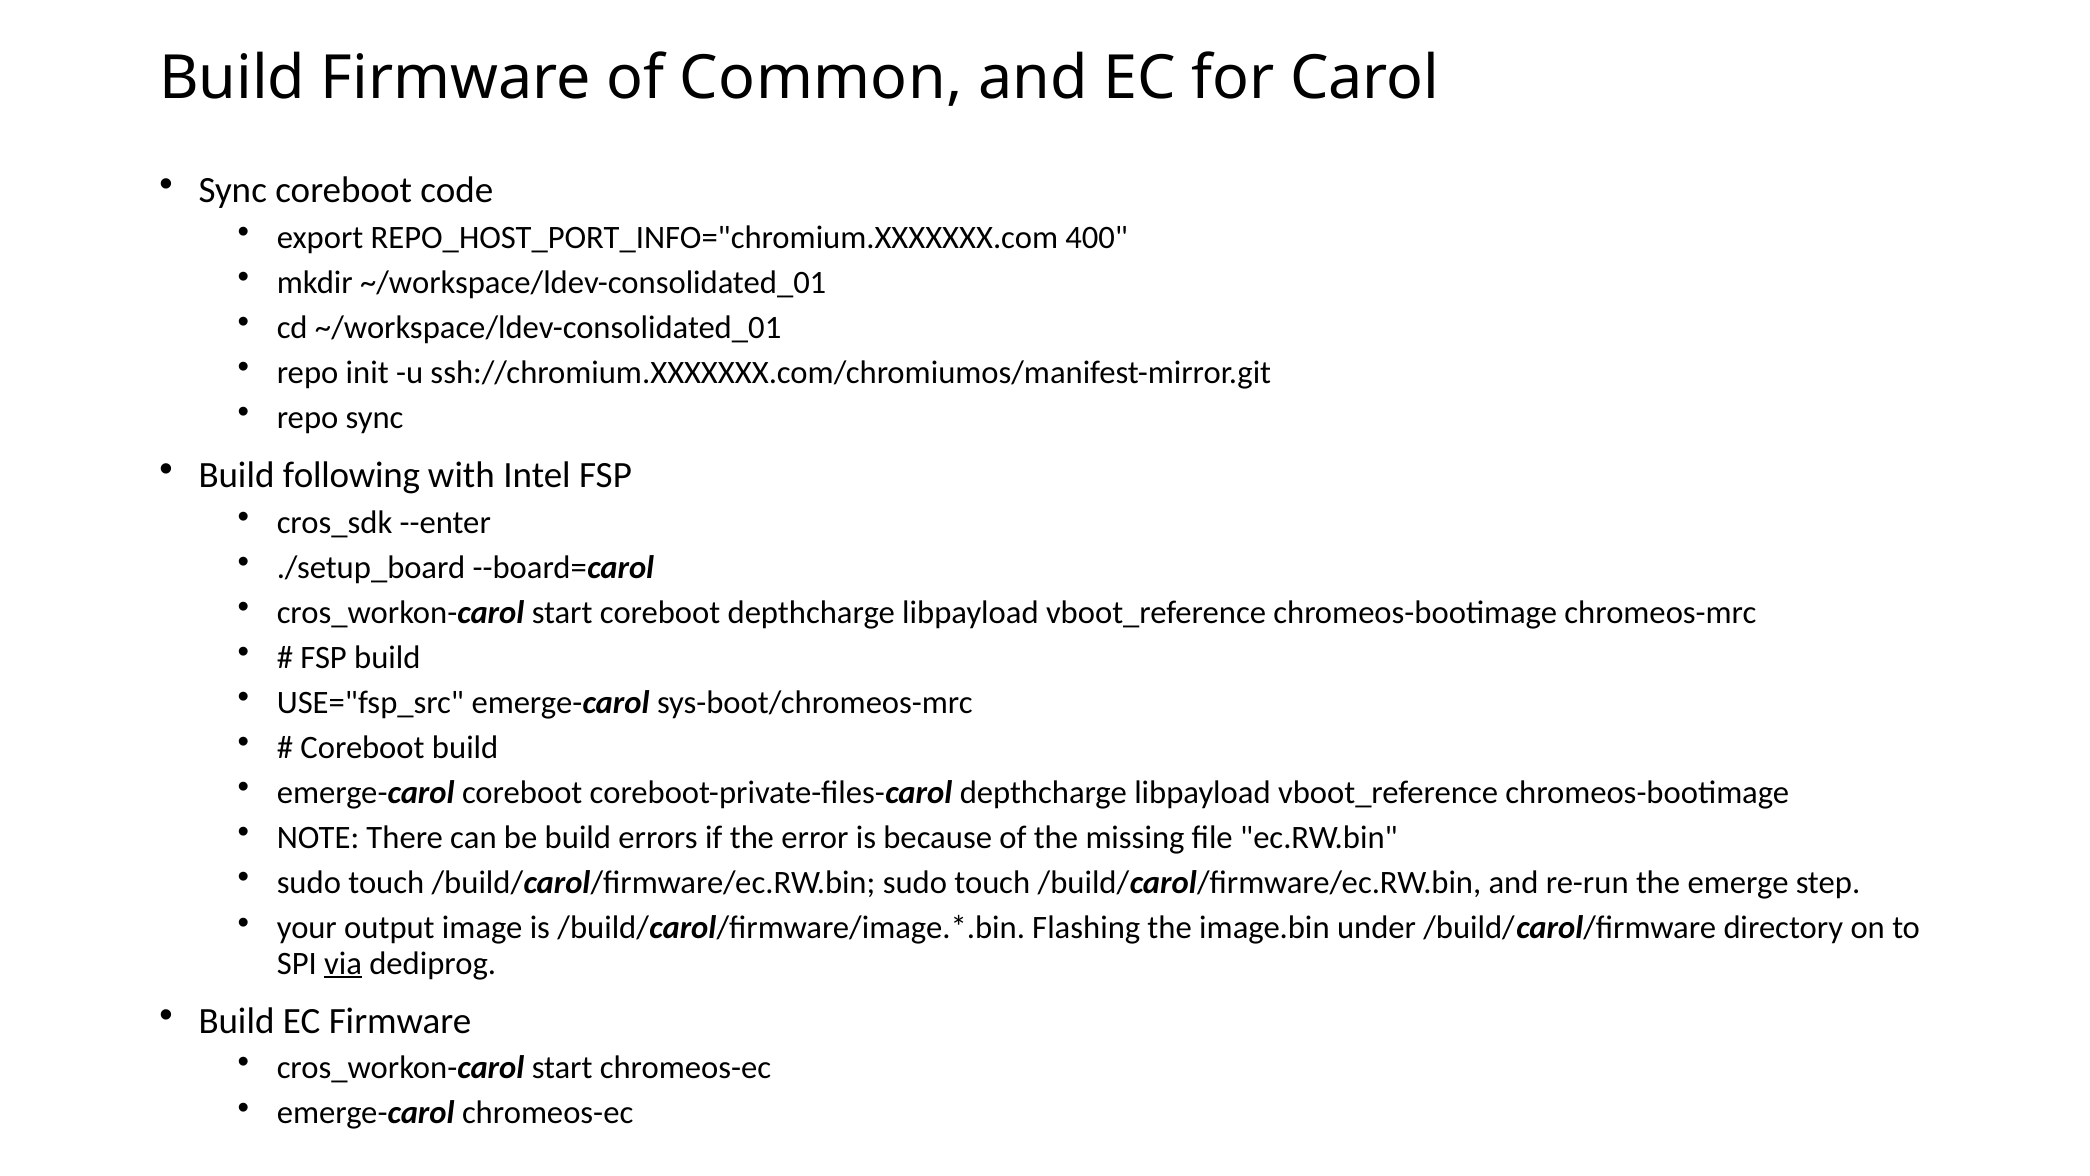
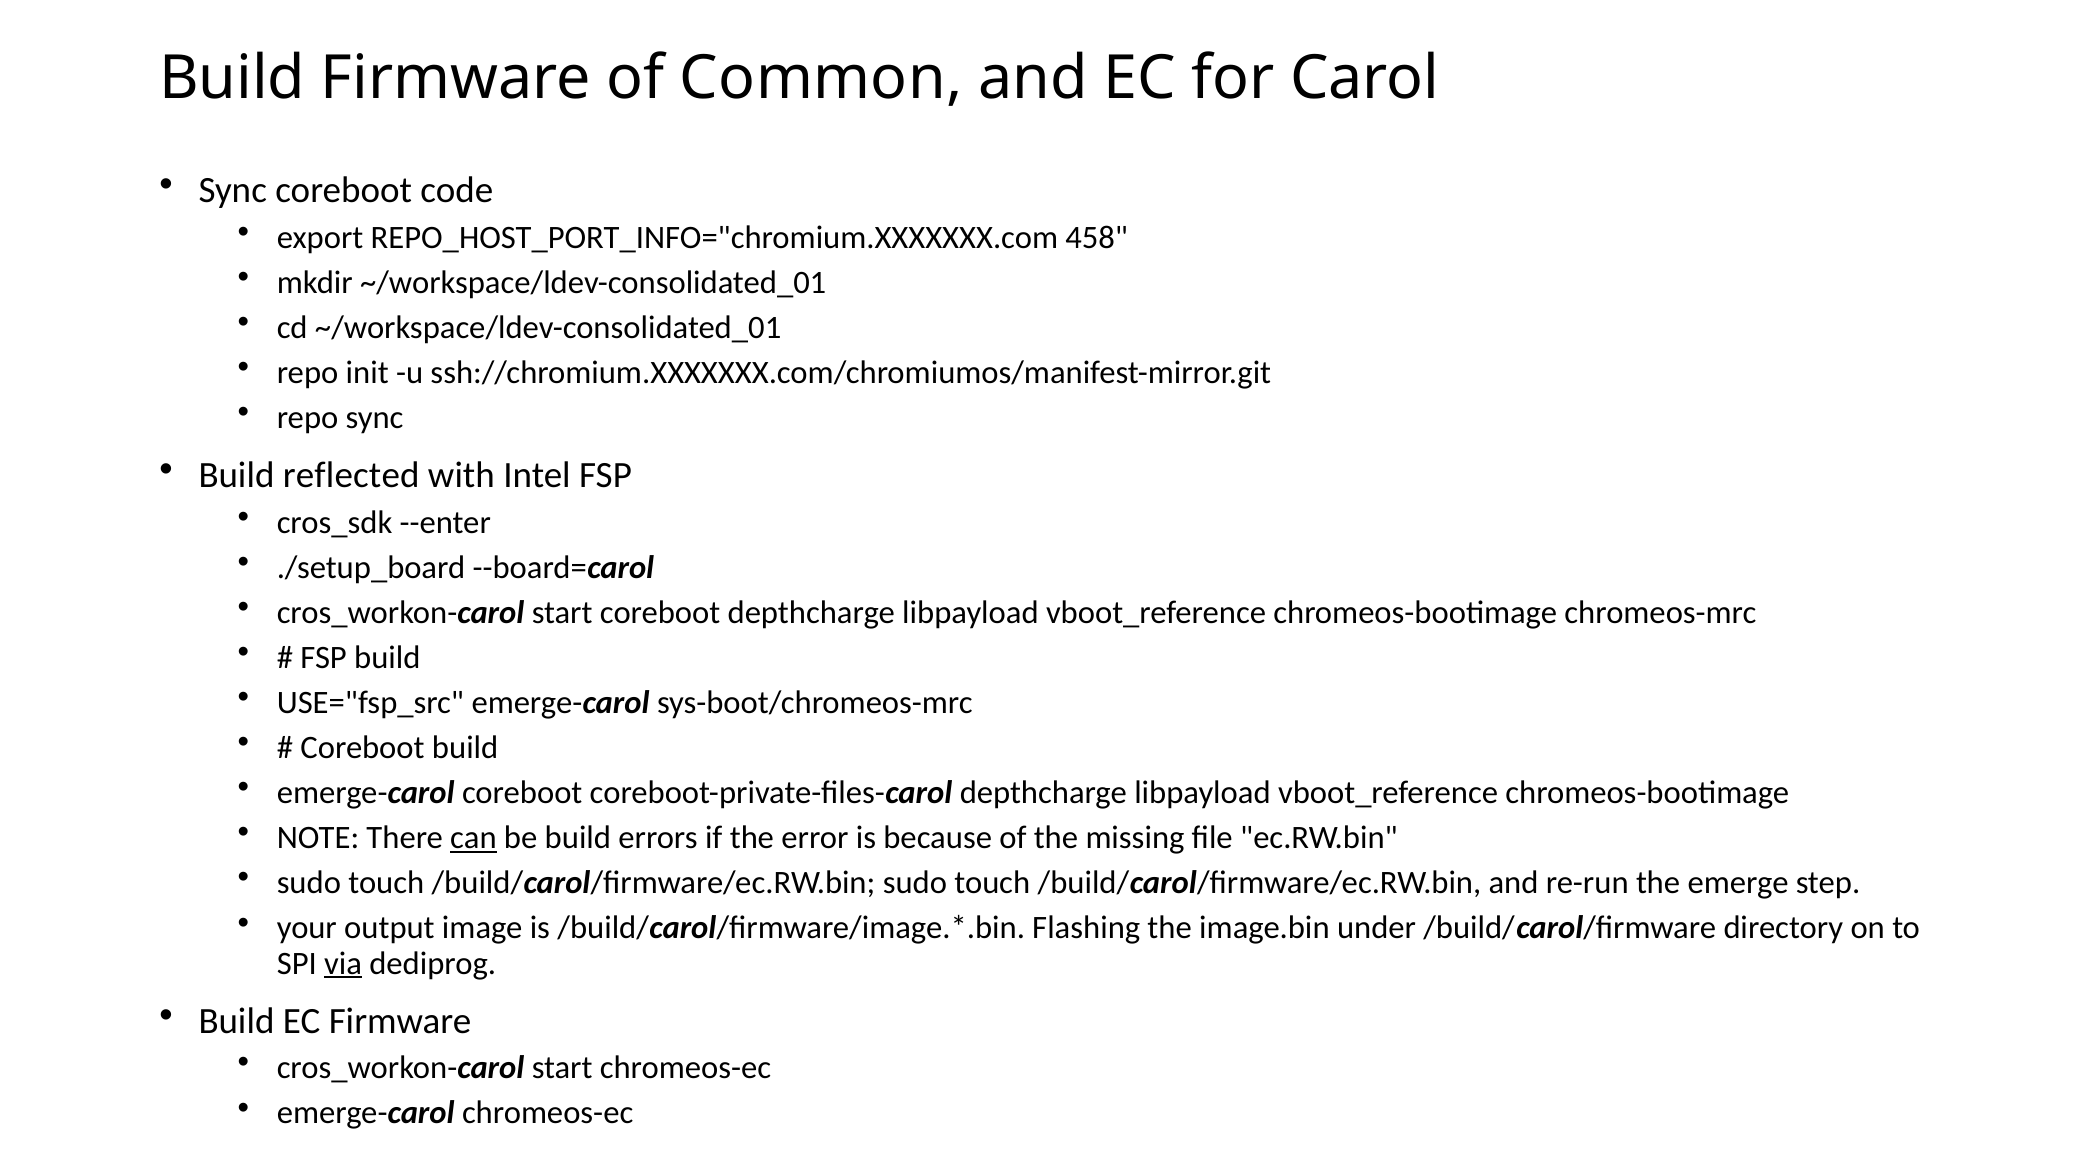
400: 400 -> 458 (1097, 237)
following: following -> reflected (351, 475)
can underline: none -> present (473, 838)
